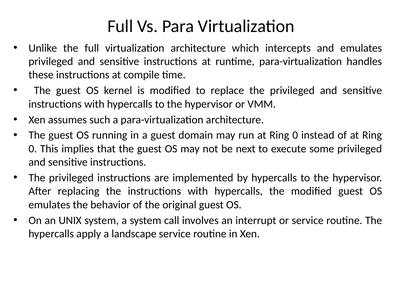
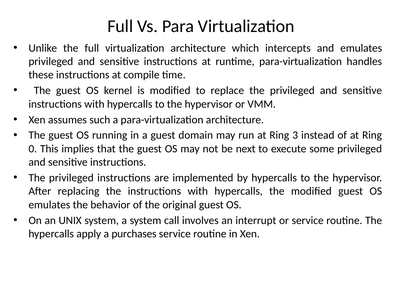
run at Ring 0: 0 -> 3 (295, 135)
landscape: landscape -> purchases (134, 233)
